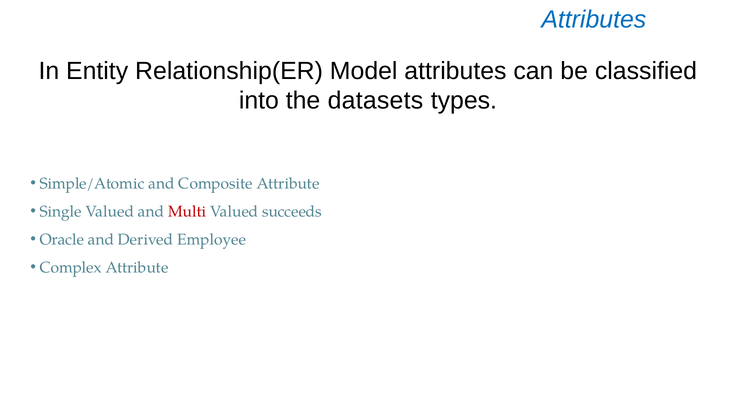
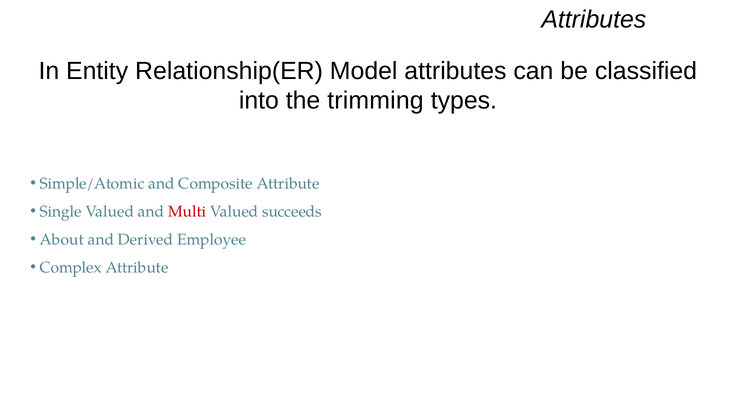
Attributes colour: blue -> black (594, 19)
datasets: datasets -> trimming (375, 101)
Oracle: Oracle -> About (62, 240)
